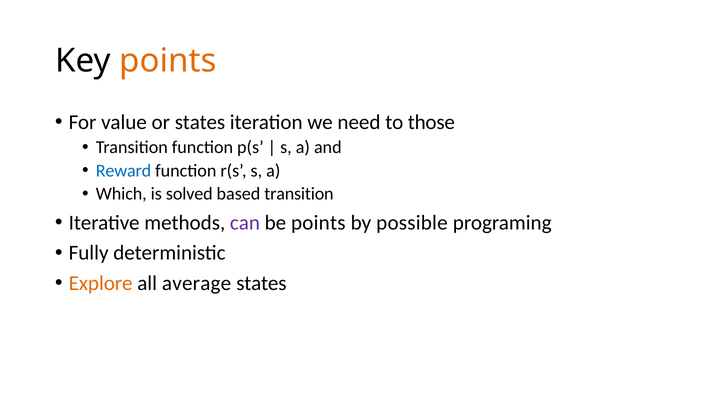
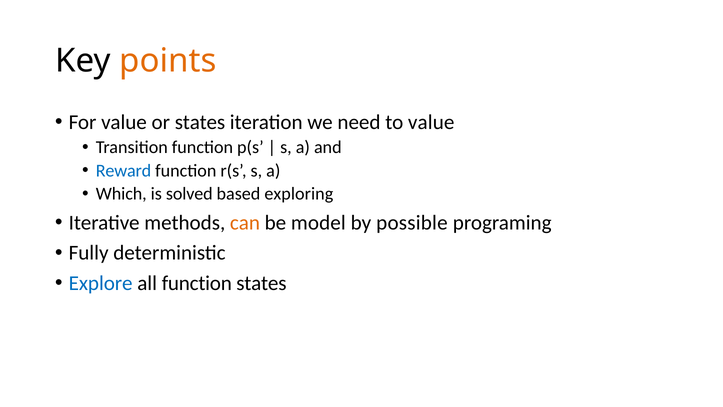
to those: those -> value (431, 122)
based transition: transition -> exploring (299, 194)
can colour: purple -> orange (245, 222)
be points: points -> model (318, 222)
Explore colour: orange -> blue (101, 283)
all average: average -> function (197, 283)
